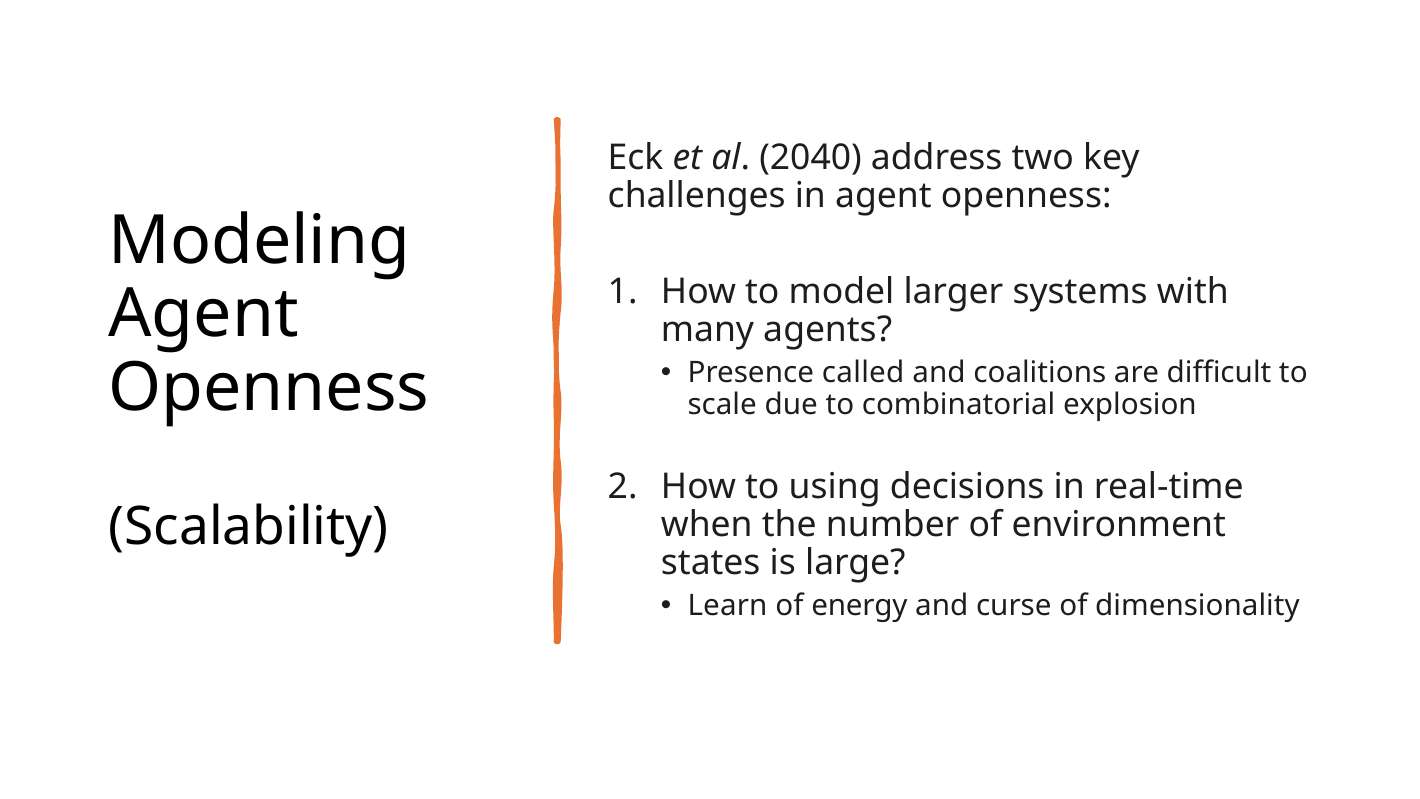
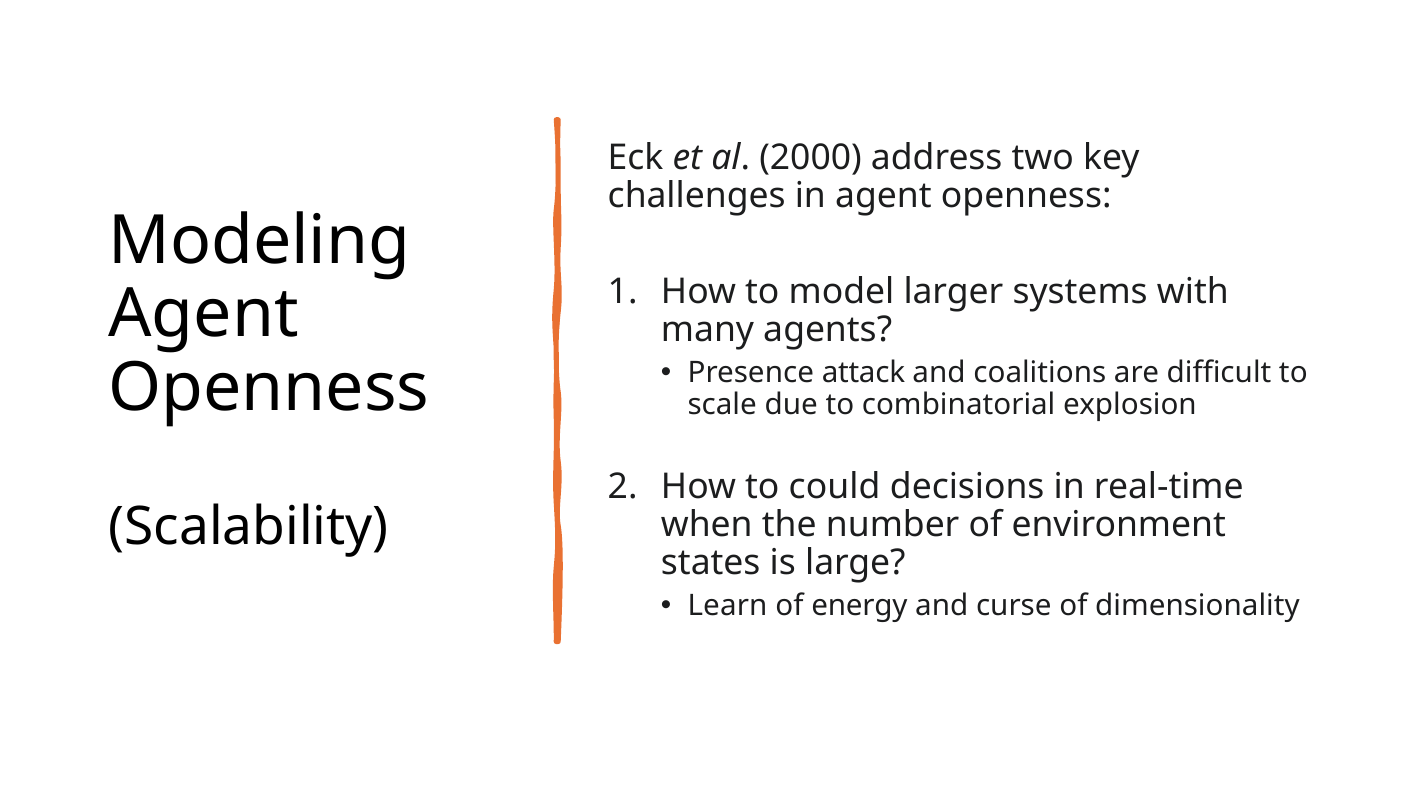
2040: 2040 -> 2000 (811, 158)
called: called -> attack (863, 372)
using: using -> could (835, 486)
